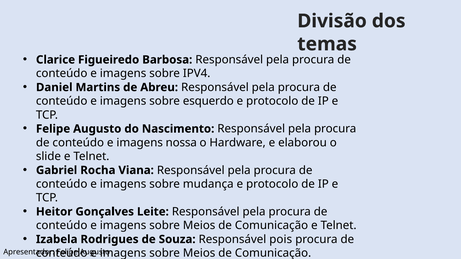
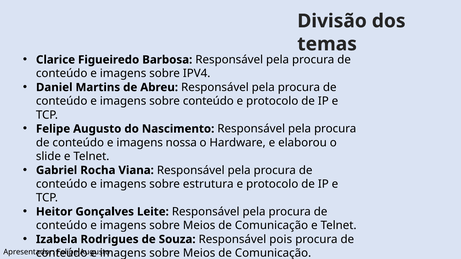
sobre esquerdo: esquerdo -> conteúdo (208, 101)
mudança: mudança -> estrutura (208, 184)
